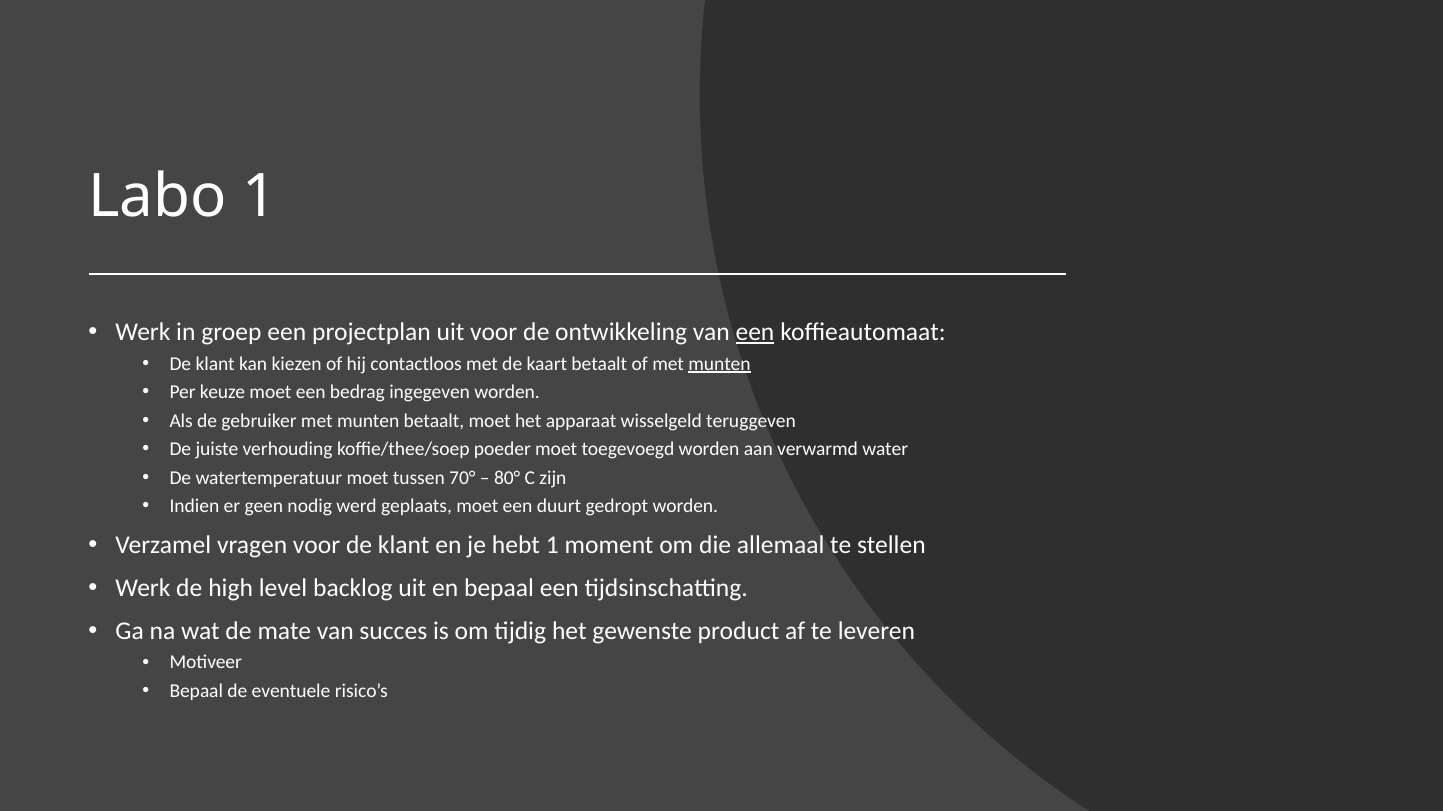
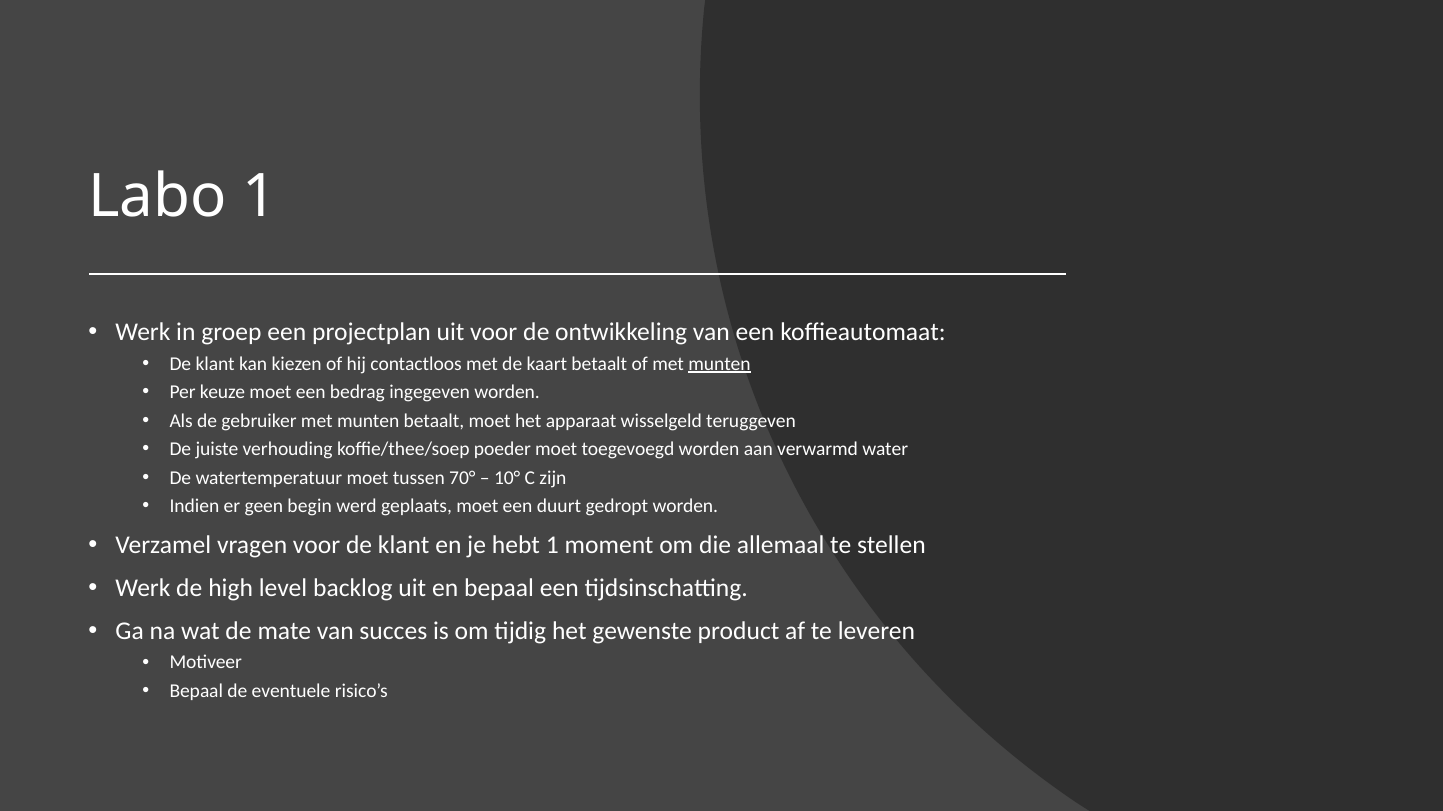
een underline: present -> none (755, 332)
80°: 80° -> 10° (507, 478)
nodig: nodig -> begin (310, 506)
